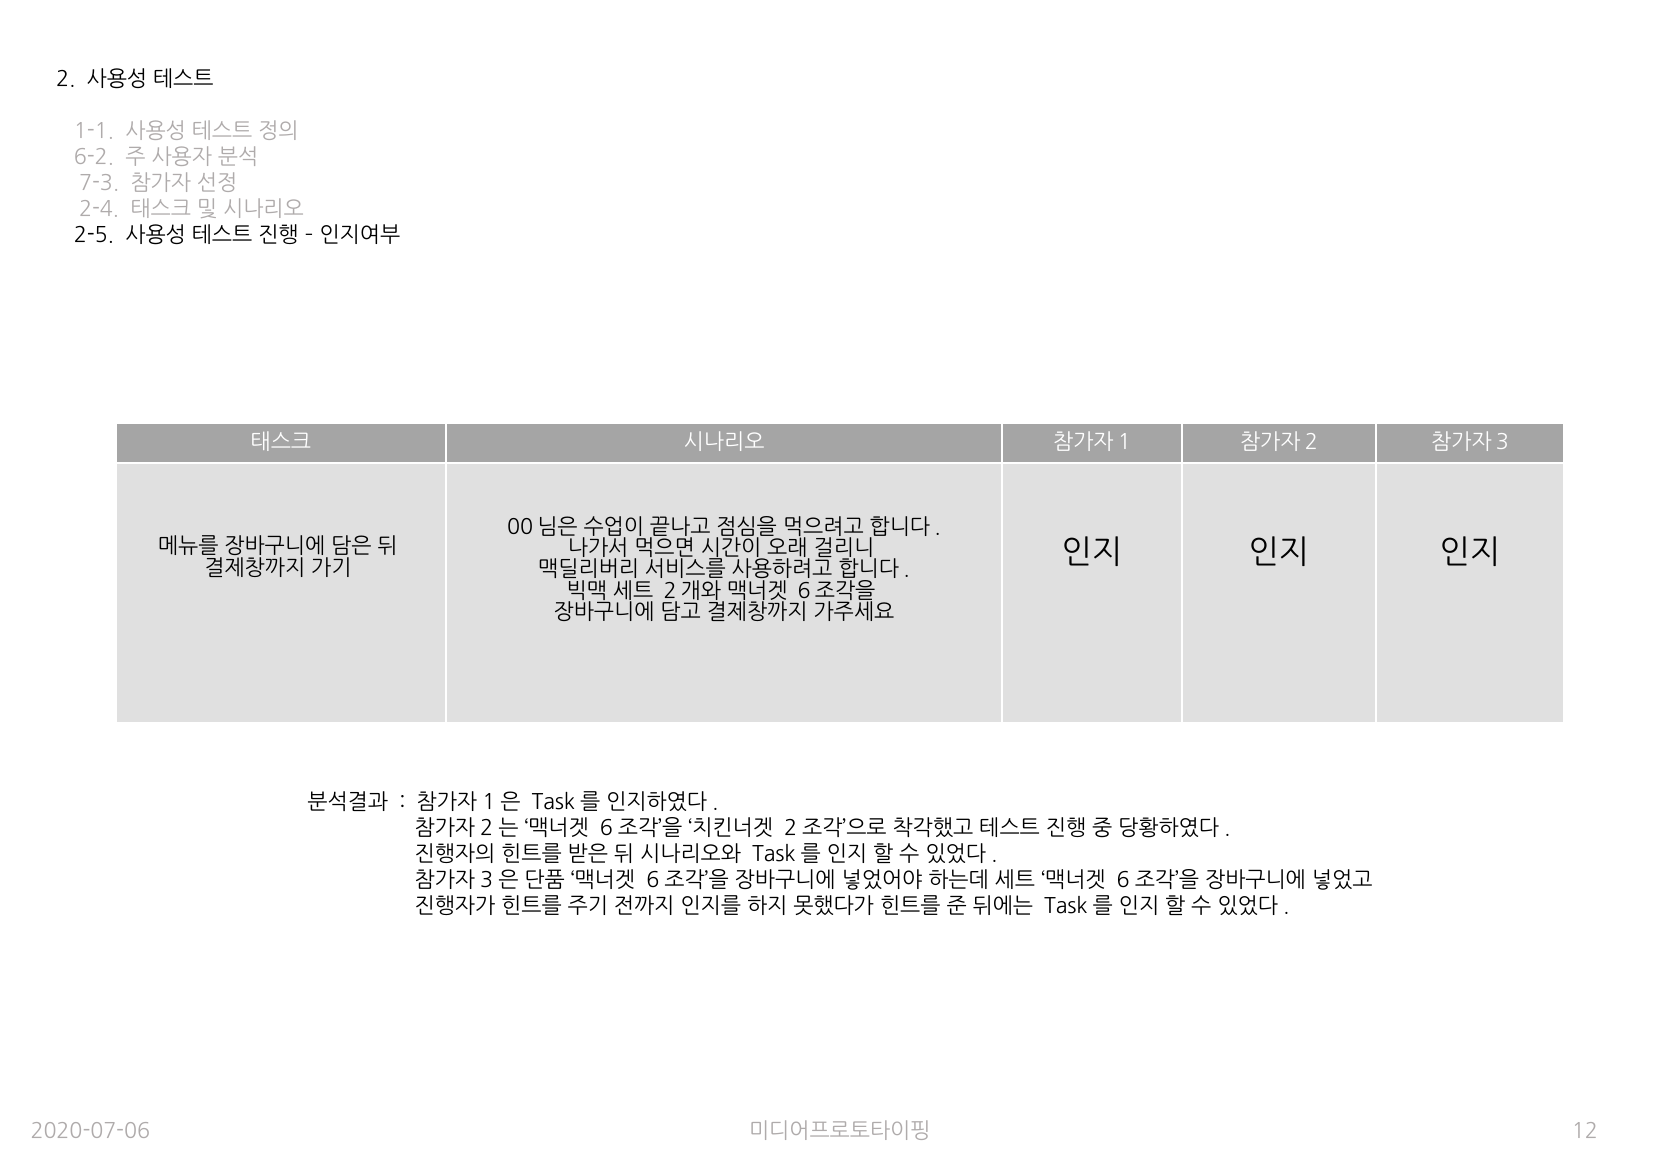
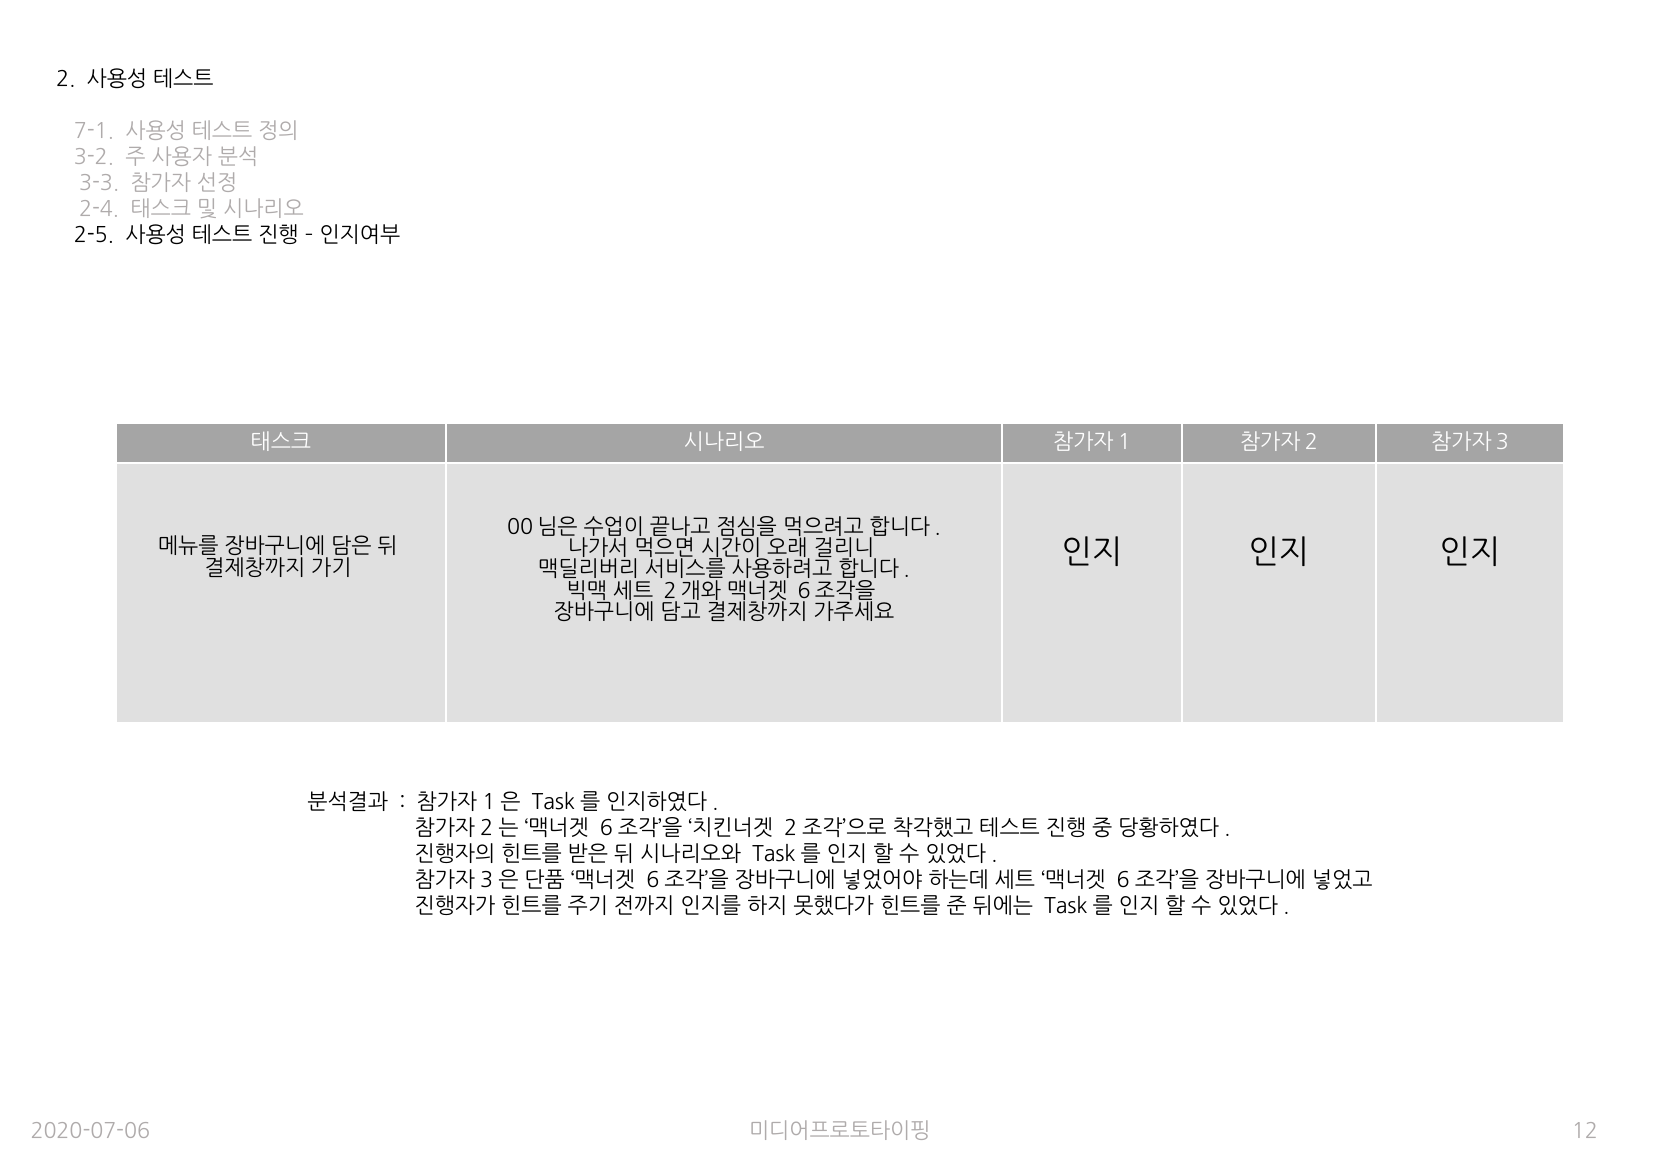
1-1: 1-1 -> 7-1 (94, 132)
6-2: 6-2 -> 3-2 (94, 158)
7-3: 7-3 -> 3-3 (99, 183)
